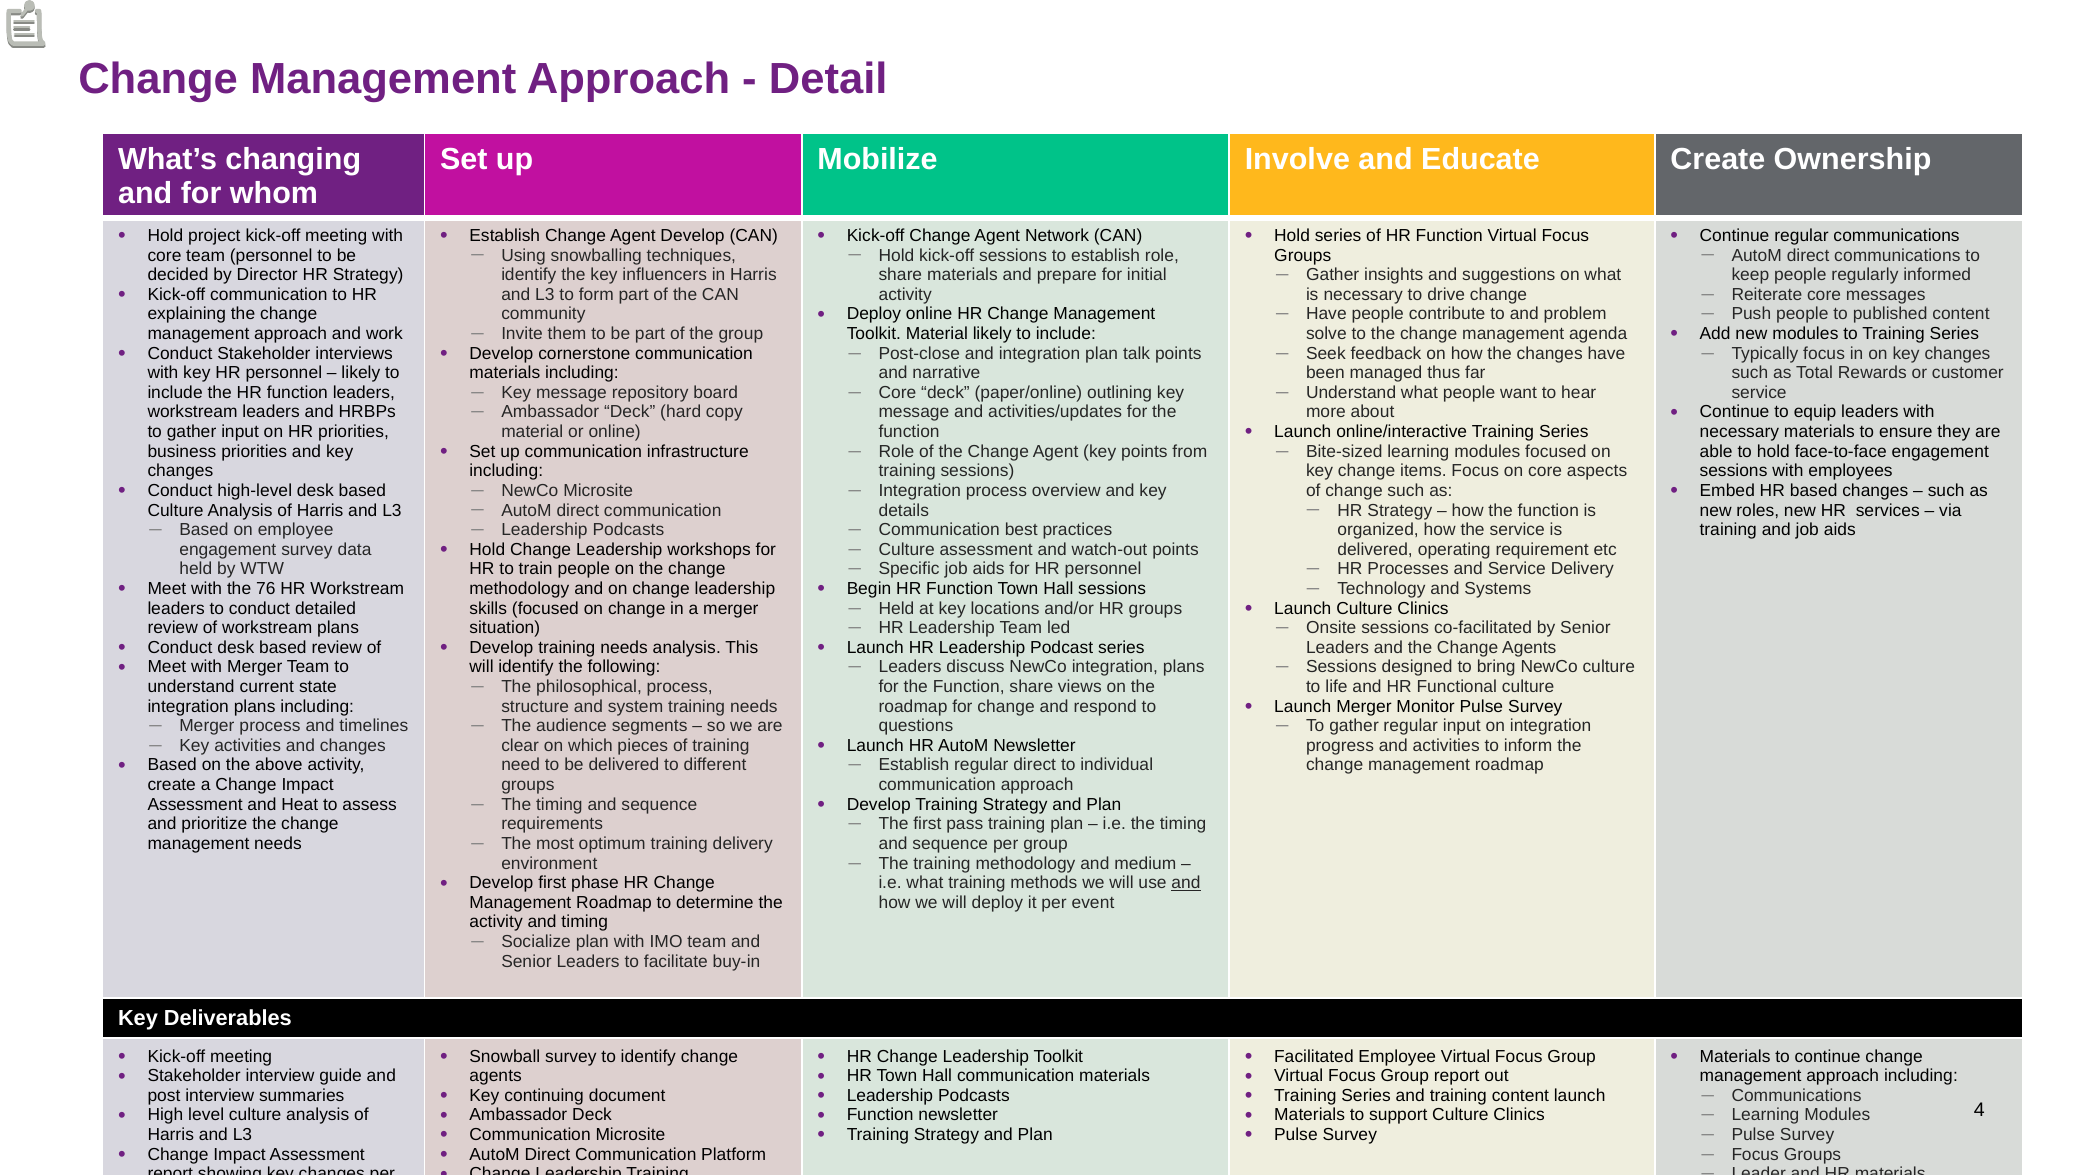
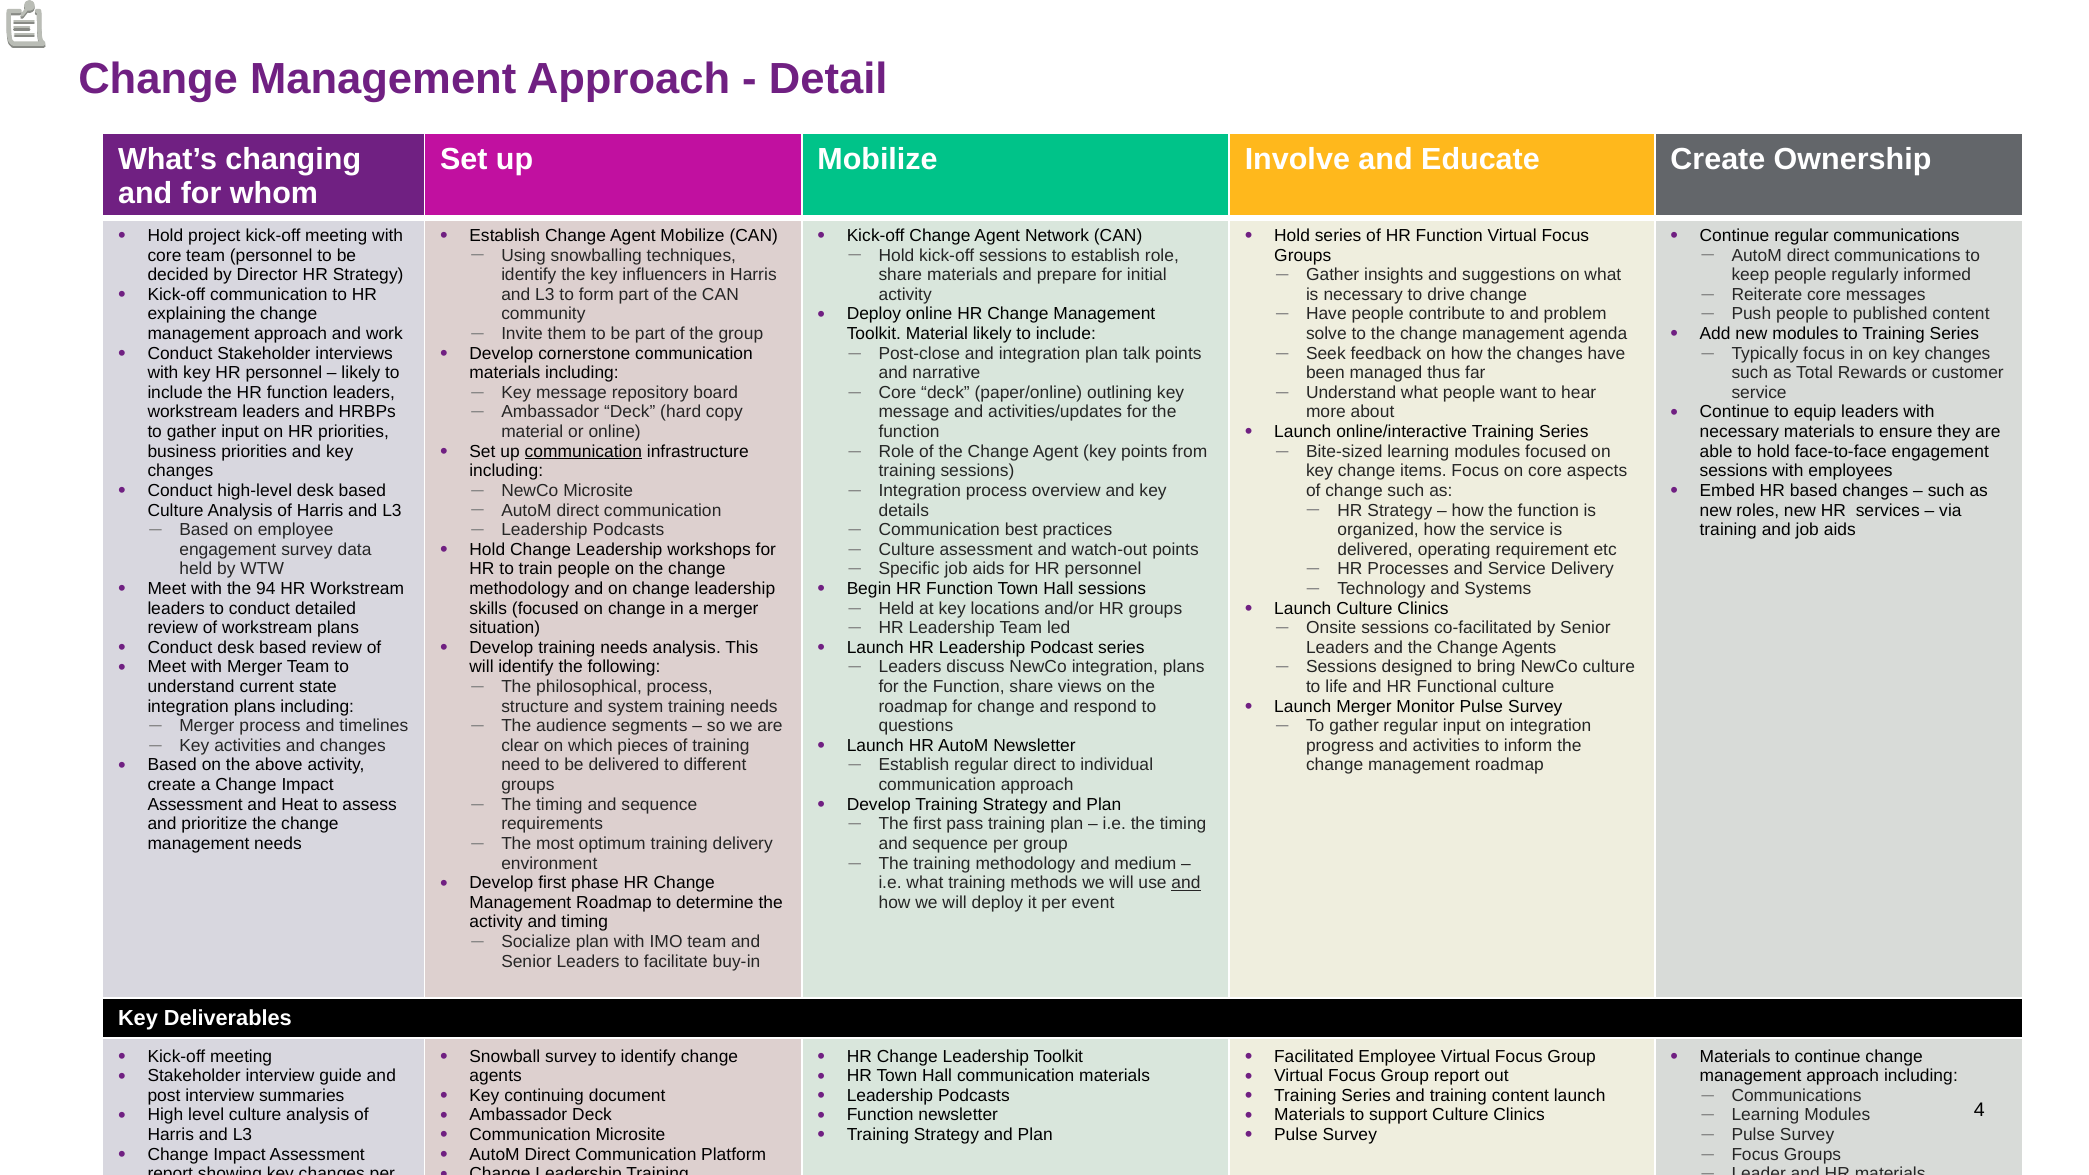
Agent Develop: Develop -> Mobilize (693, 236)
communication underline: none -> present (583, 451)
76: 76 -> 94 (266, 589)
